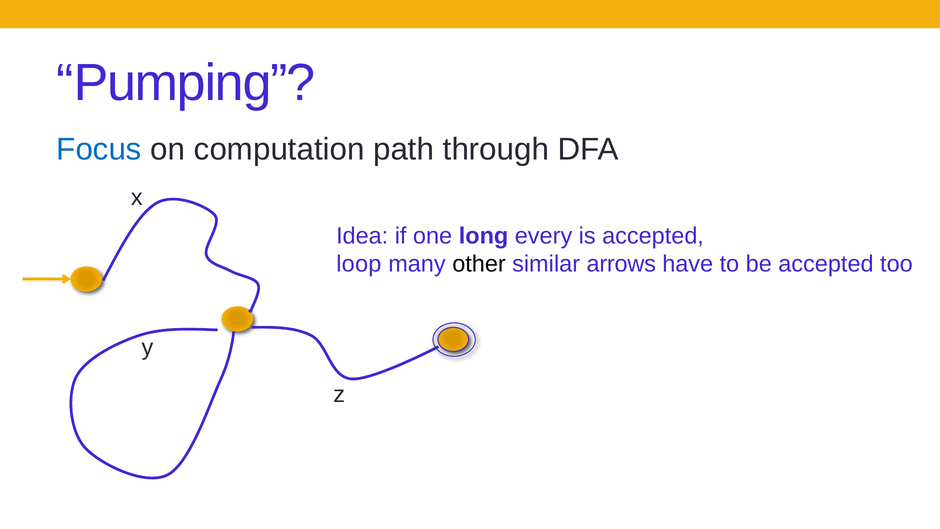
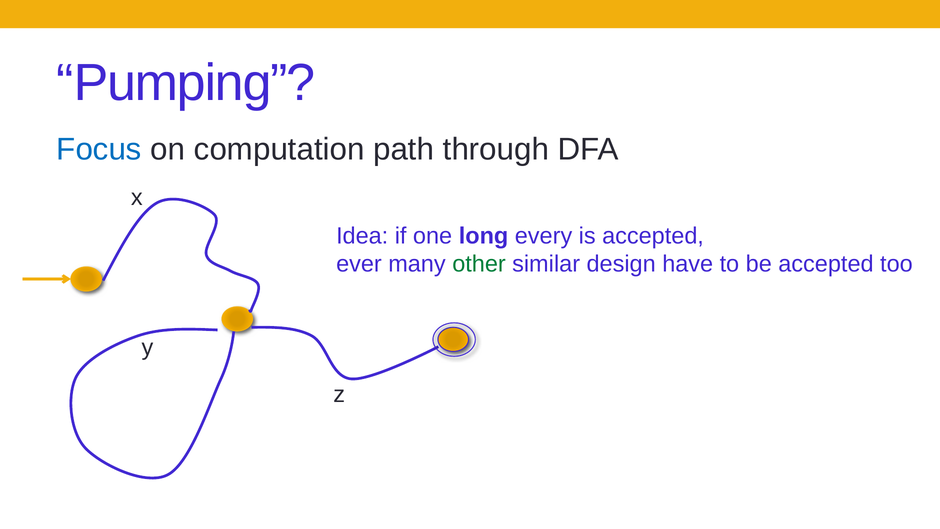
loop: loop -> ever (359, 264)
other colour: black -> green (479, 264)
arrows: arrows -> design (621, 264)
